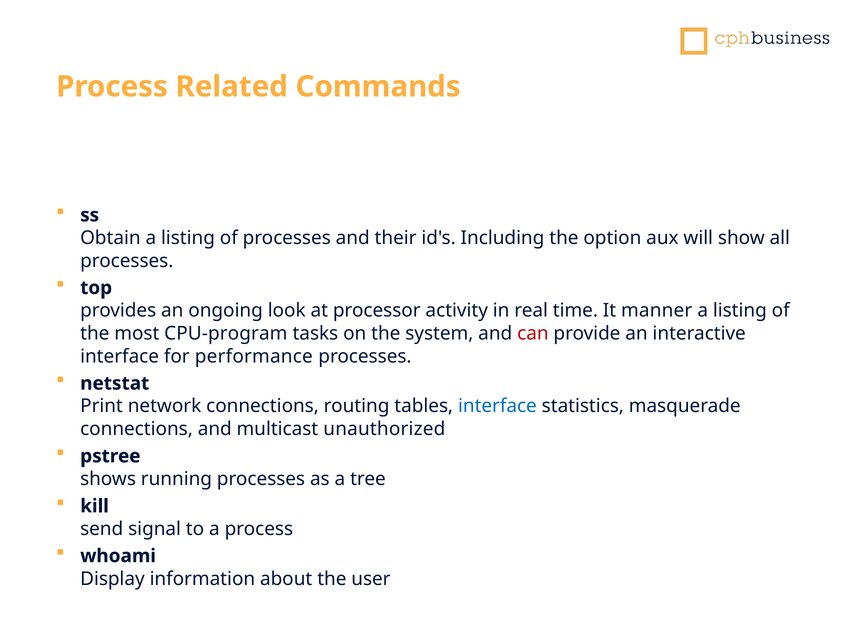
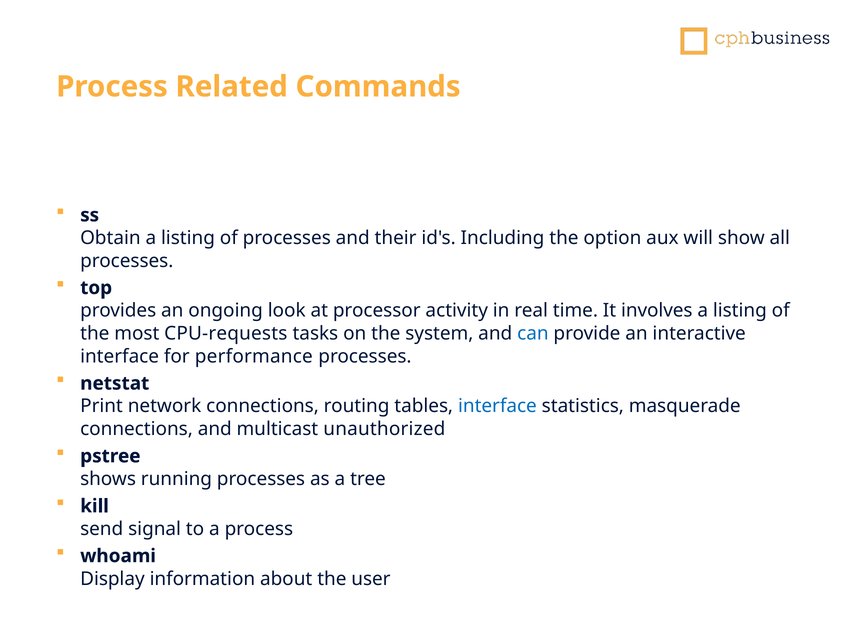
manner: manner -> involves (657, 310)
CPU-program: CPU-program -> CPU-requests (226, 333)
can colour: red -> blue (533, 333)
